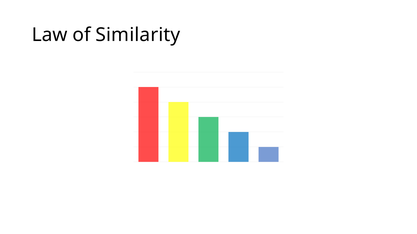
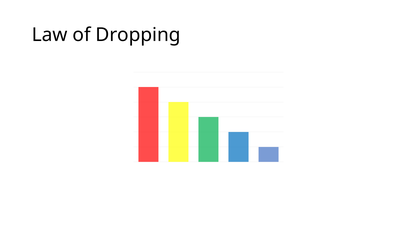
Similarity: Similarity -> Dropping (138, 35)
